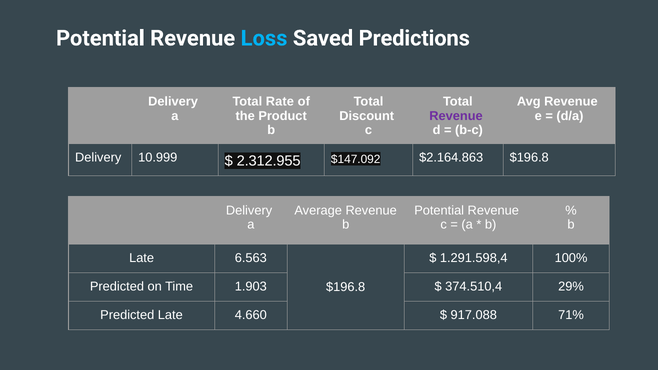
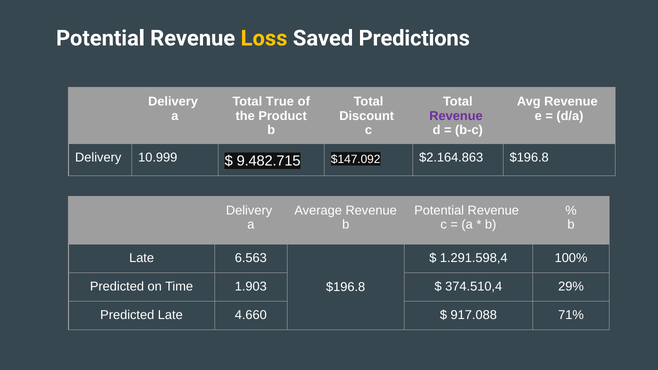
Loss colour: light blue -> yellow (264, 38)
Rate: Rate -> True (280, 101)
2.312.955: 2.312.955 -> 9.482.715 (269, 161)
